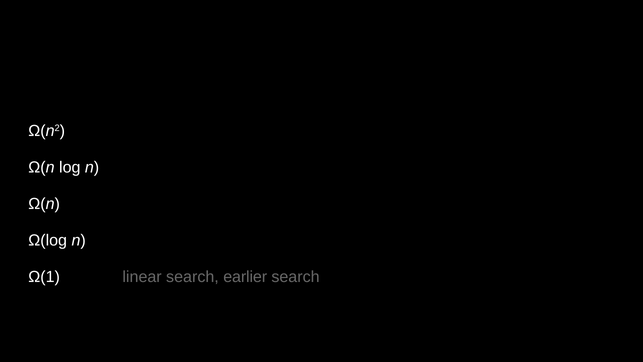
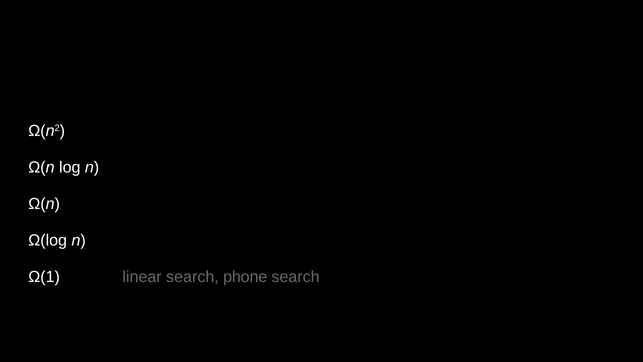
earlier: earlier -> phone (245, 277)
